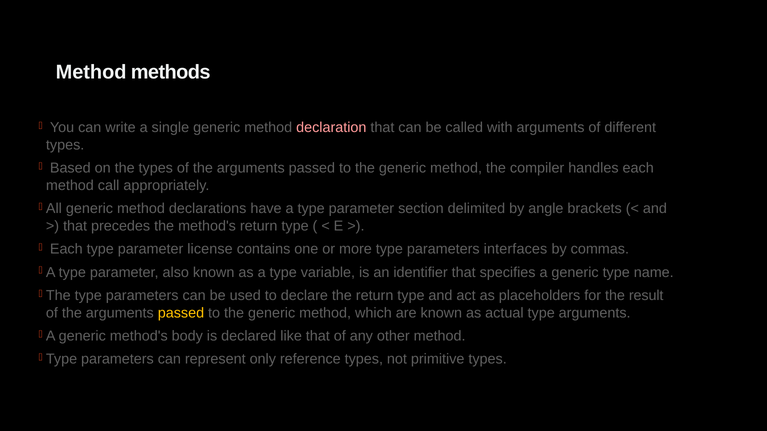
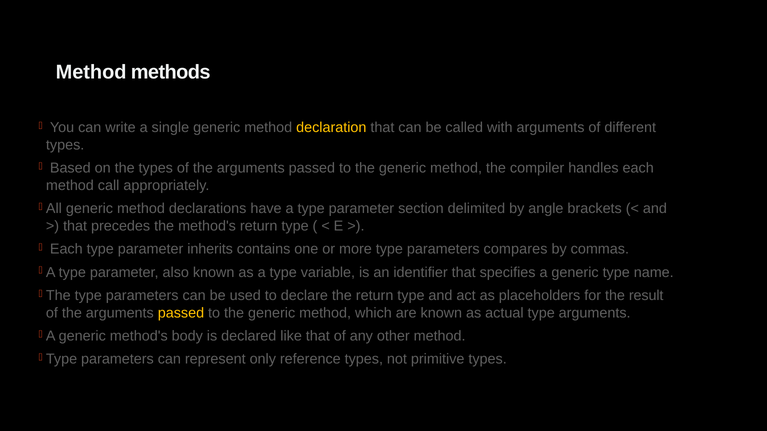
declaration colour: pink -> yellow (331, 128)
license: license -> inherits (210, 249)
interfaces: interfaces -> compares (516, 249)
